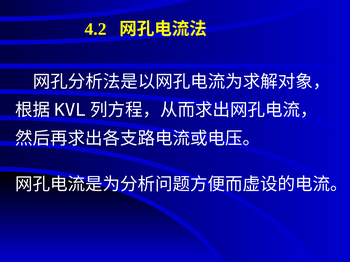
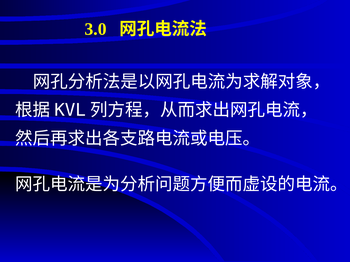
4.2: 4.2 -> 3.0 (96, 29)
